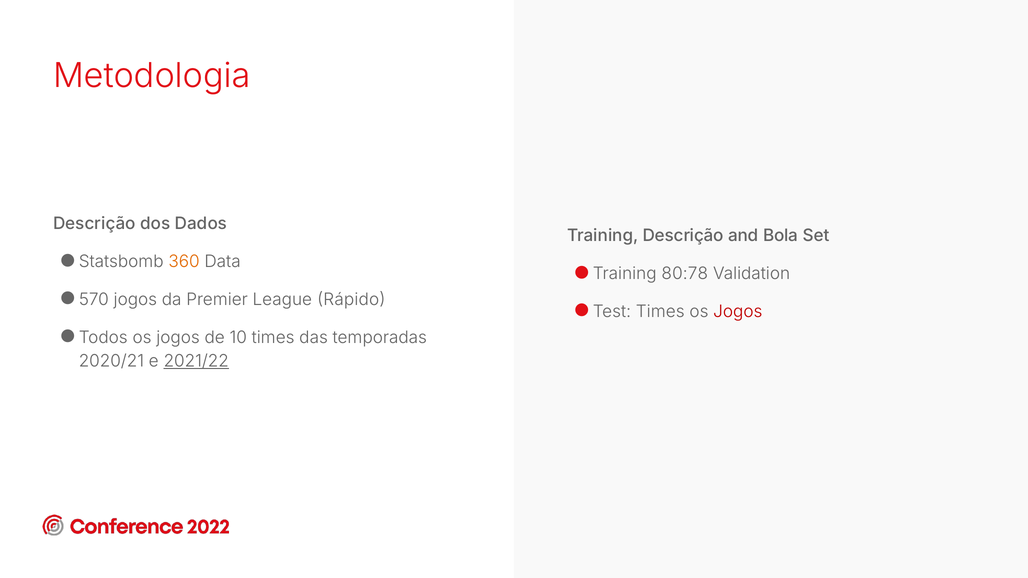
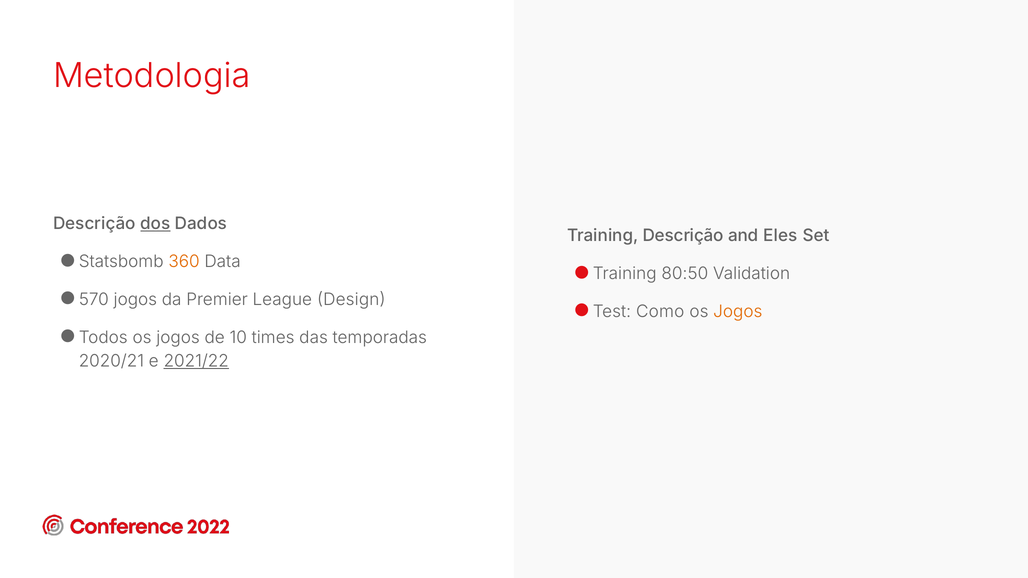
dos underline: none -> present (155, 224)
Bola: Bola -> Eles (780, 236)
80:78: 80:78 -> 80:50 (685, 274)
Rápido: Rápido -> Design (351, 300)
Times: Times -> Como (660, 312)
Jogos colour: red -> orange (738, 312)
